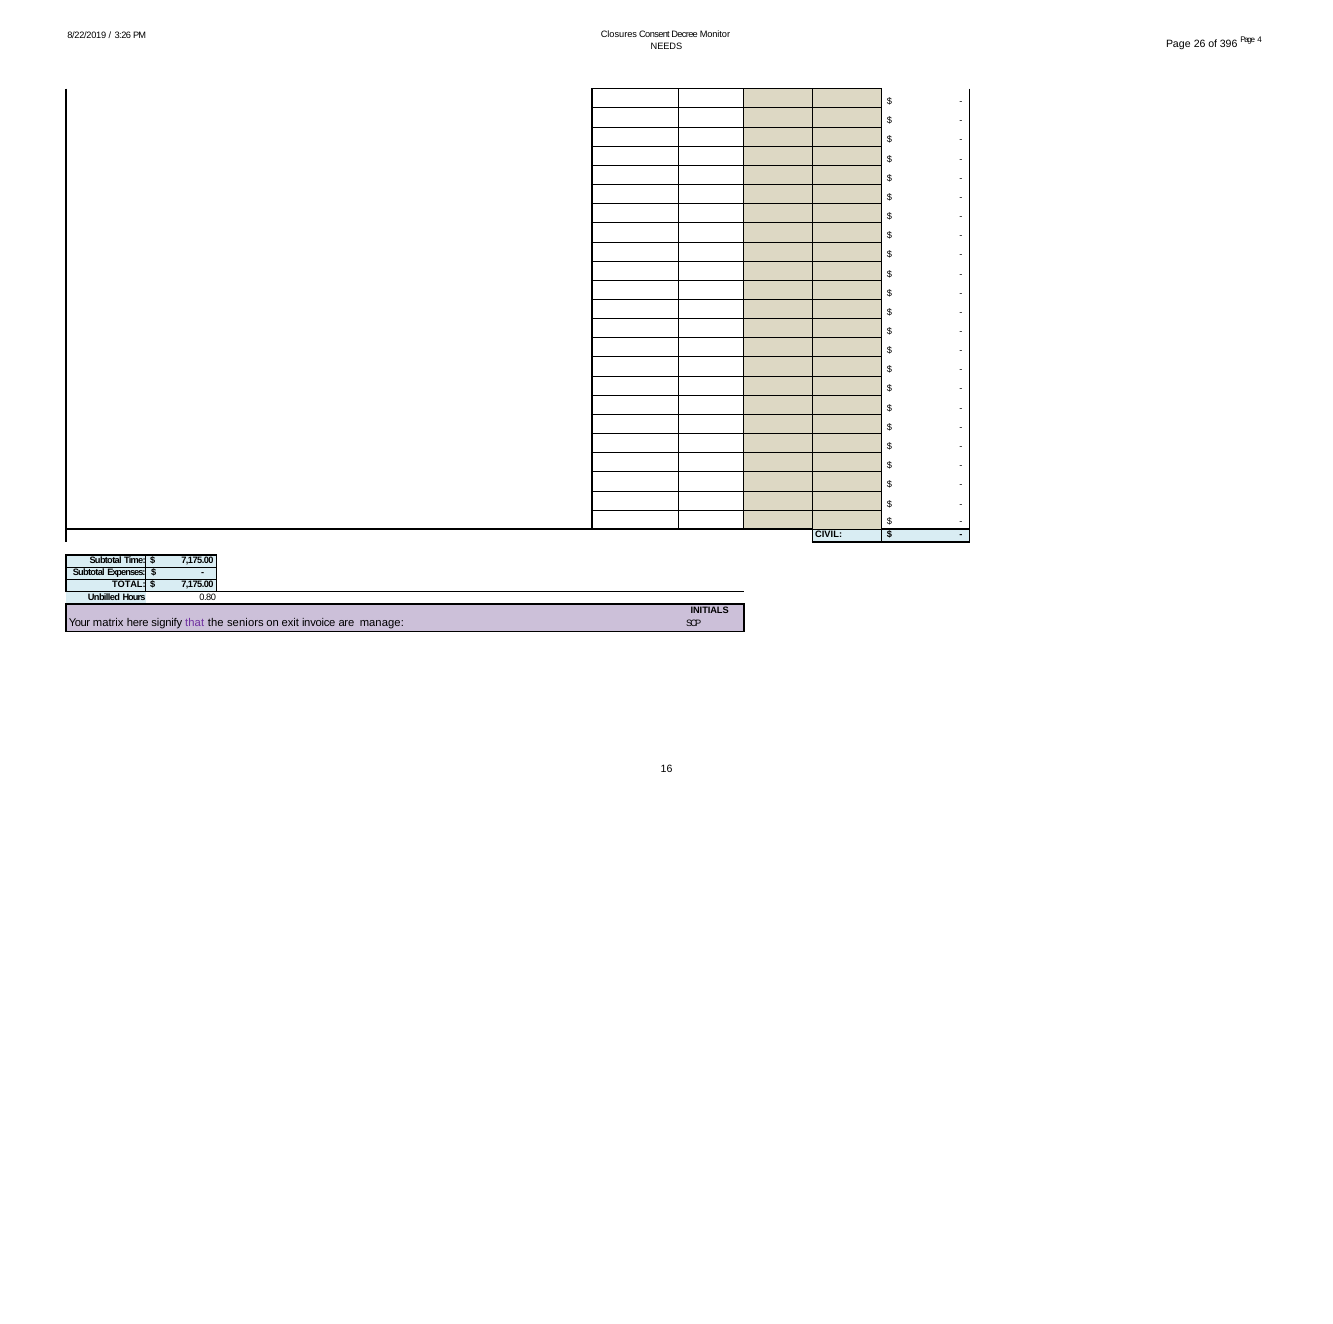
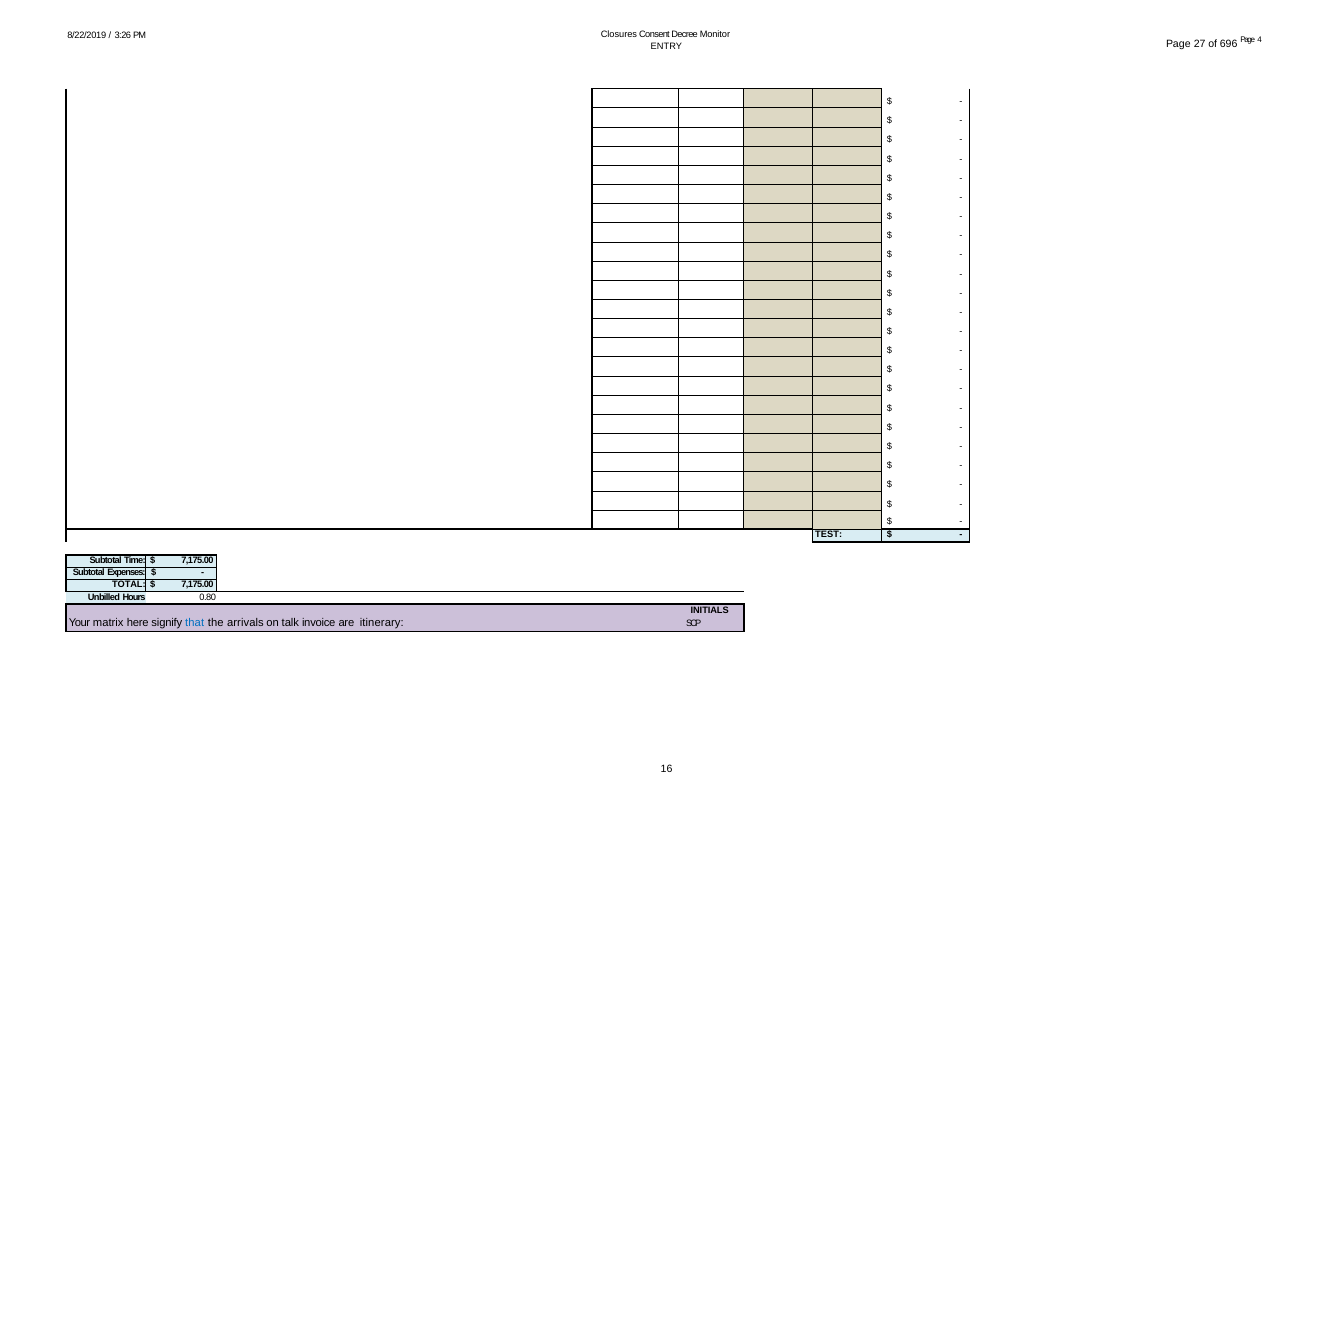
26: 26 -> 27 (1200, 44)
396: 396 -> 696 (1229, 44)
NEEDS: NEEDS -> ENTRY (666, 46)
CIVIL: CIVIL -> TEST (829, 535)
that colour: purple -> blue (195, 622)
seniors: seniors -> arrivals (245, 622)
exit: exit -> talk (290, 622)
manage: manage -> itinerary (382, 622)
